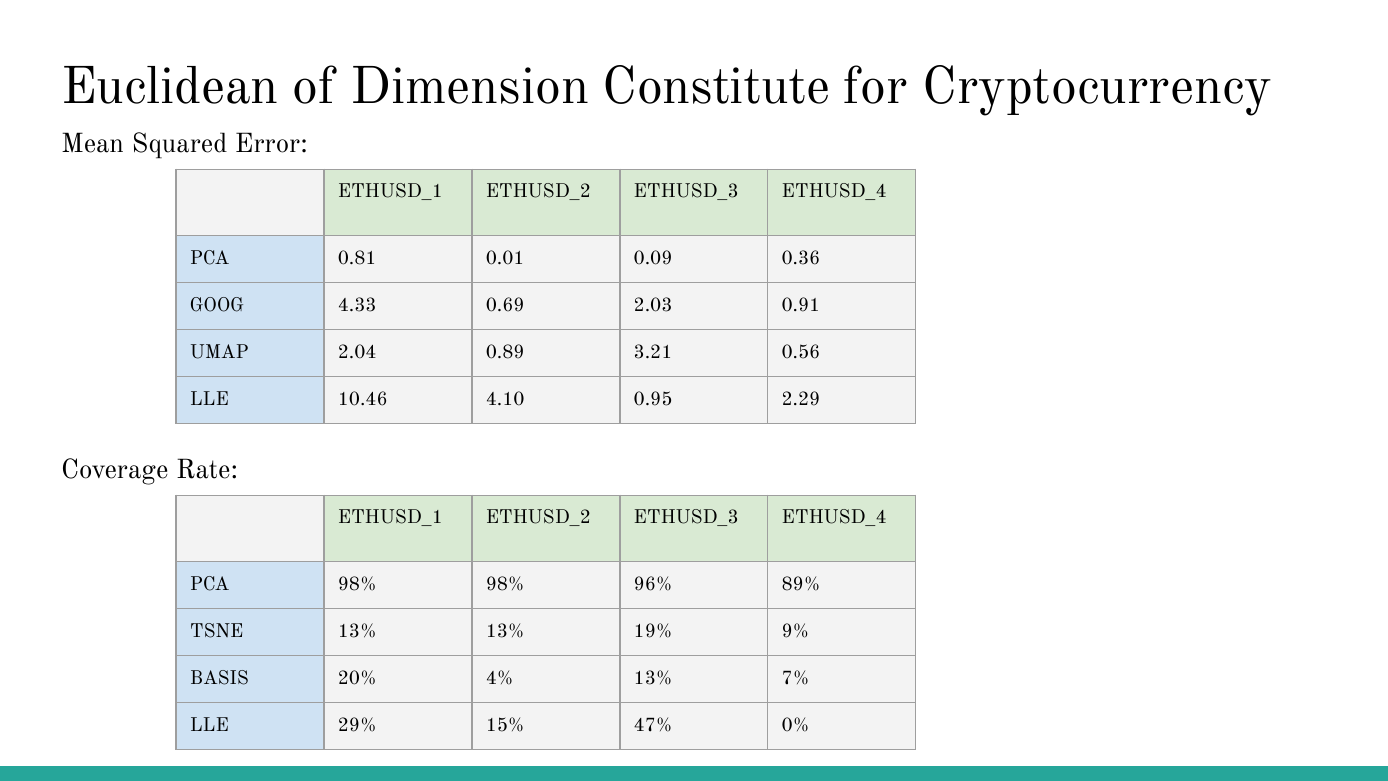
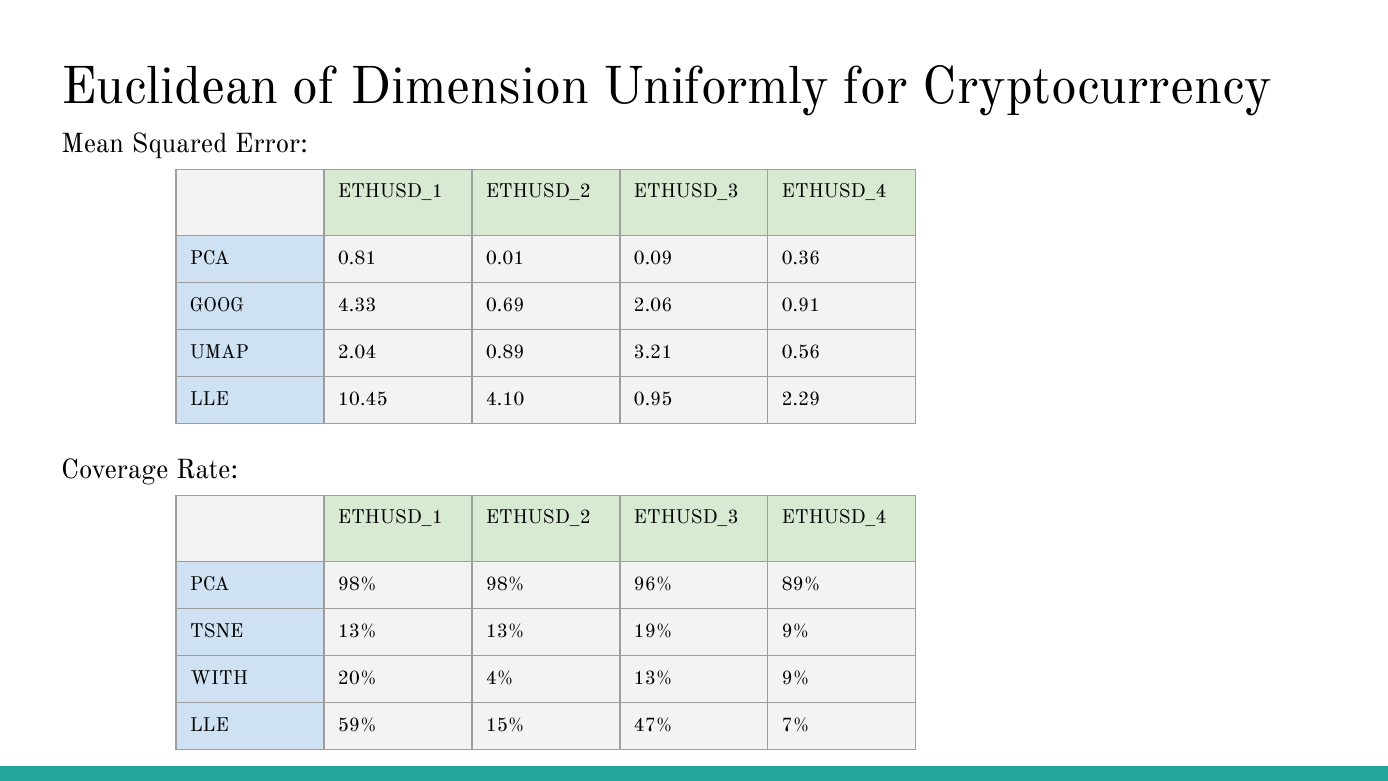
Constitute: Constitute -> Uniformly (717, 86)
2.03: 2.03 -> 2.06 (653, 305)
10.46: 10.46 -> 10.45 (363, 399)
BASIS: BASIS -> WITH (219, 678)
13% 7%: 7% -> 9% (796, 678)
29%: 29% -> 59% (357, 724)
0%: 0% -> 7% (796, 724)
